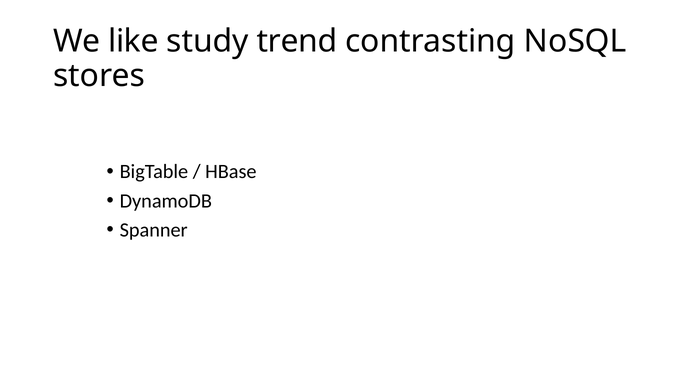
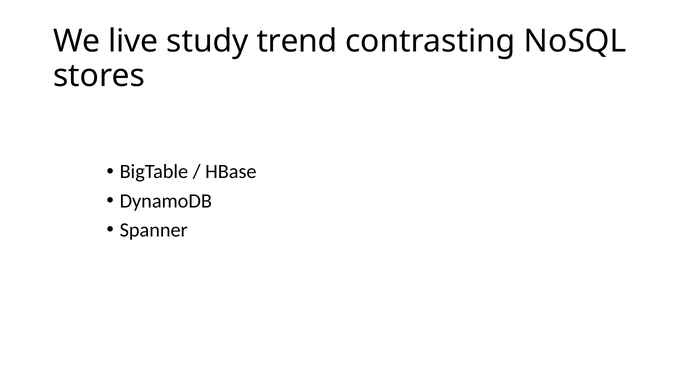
like: like -> live (133, 41)
